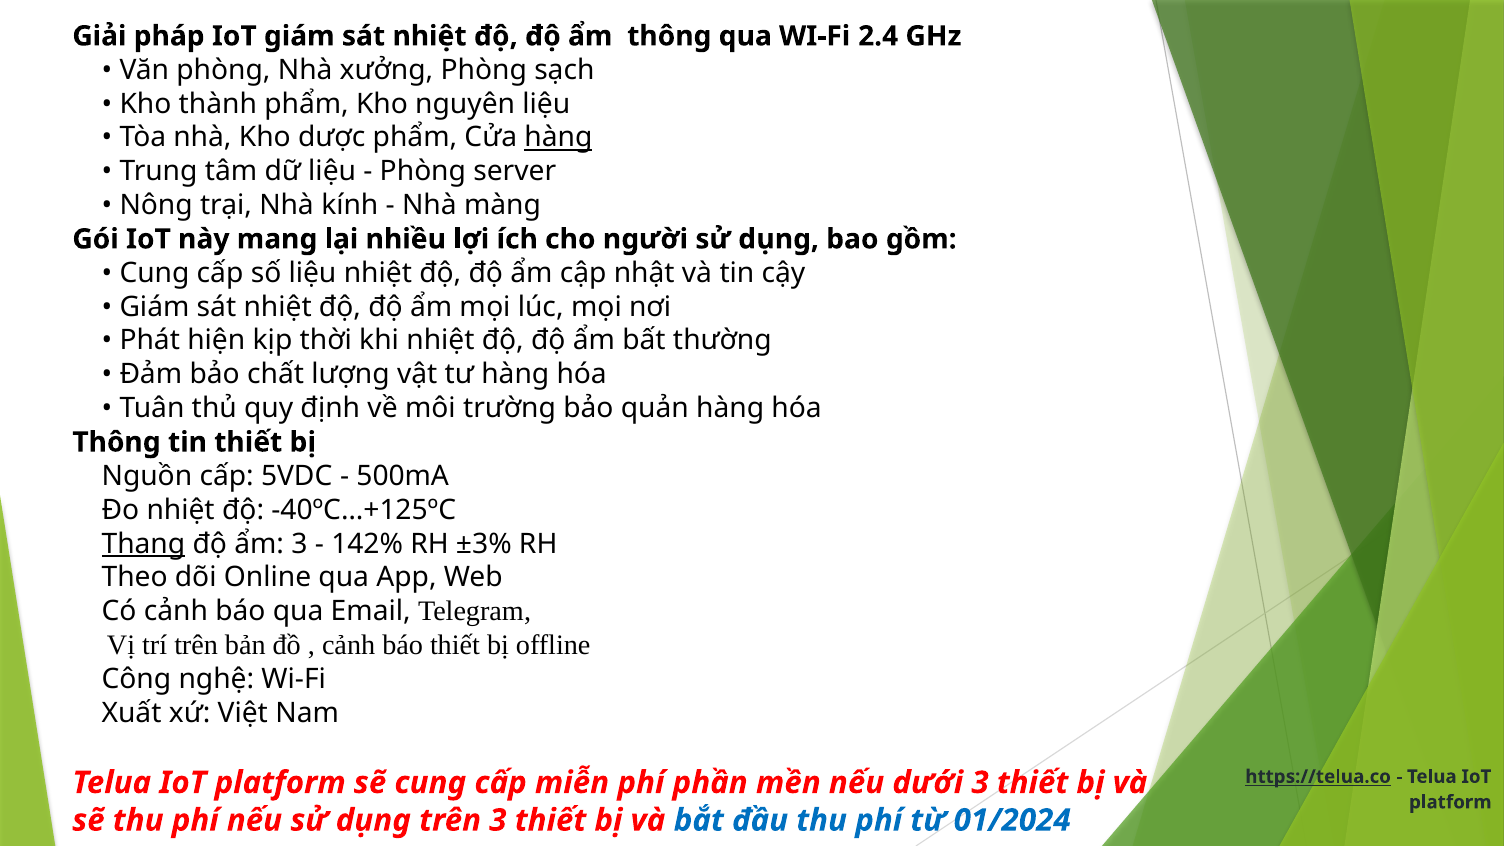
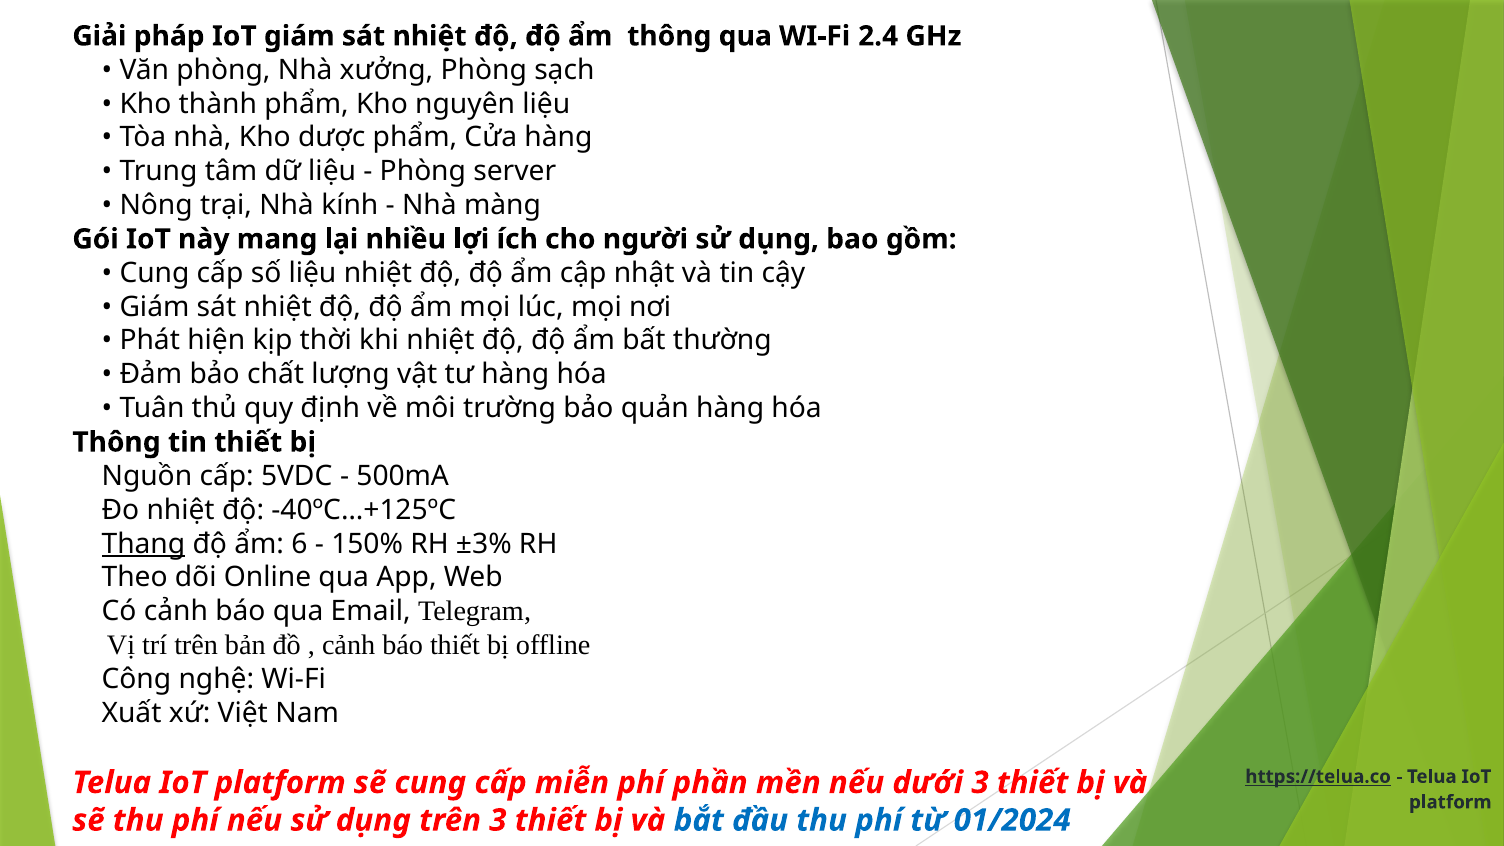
hàng underline: present -> none (558, 138)
ẩm 3: 3 -> 6 (300, 544)
142%: 142% -> 150% (367, 544)
